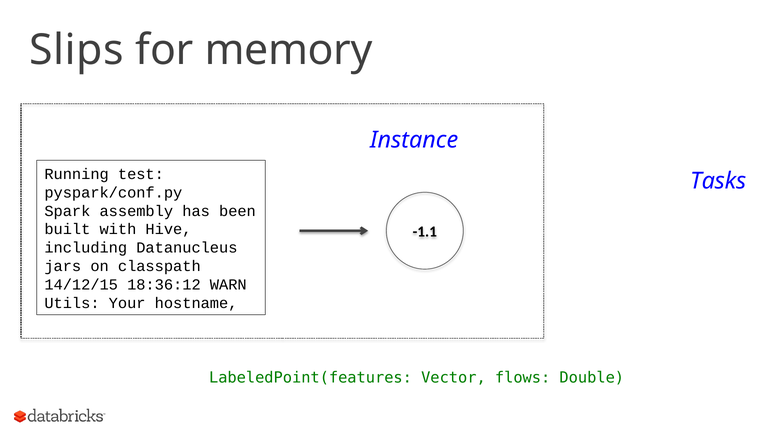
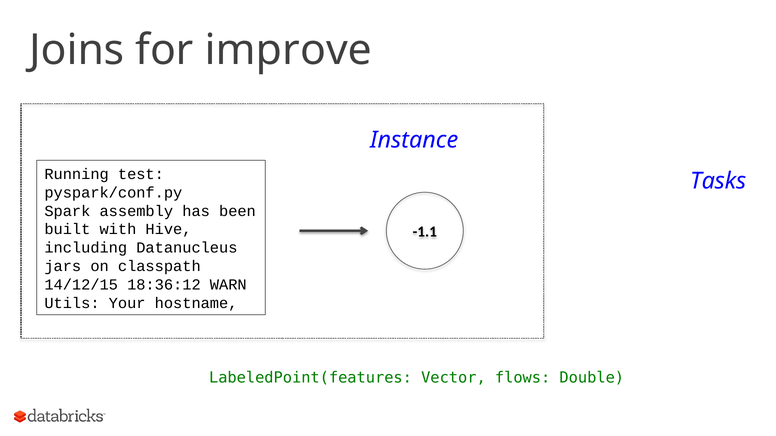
Slips: Slips -> Joins (77, 50)
memory: memory -> improve (288, 50)
